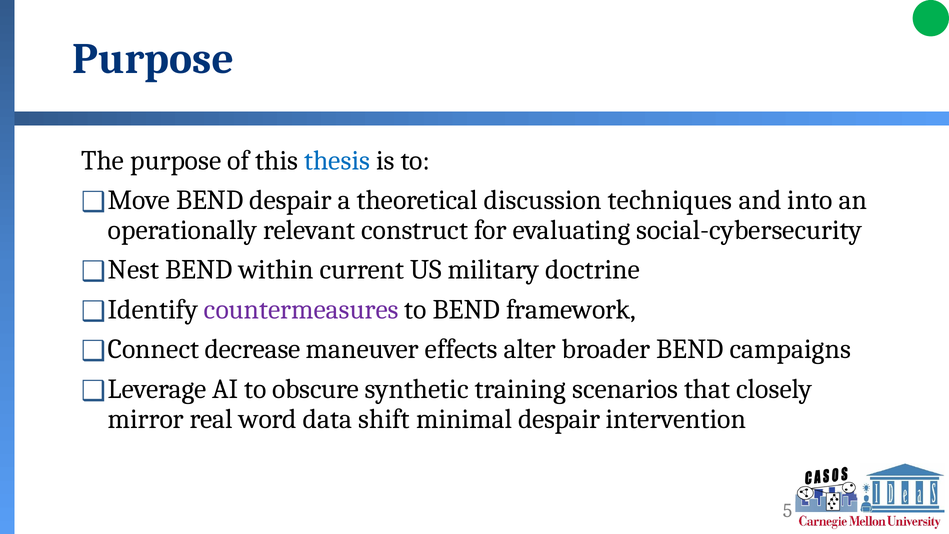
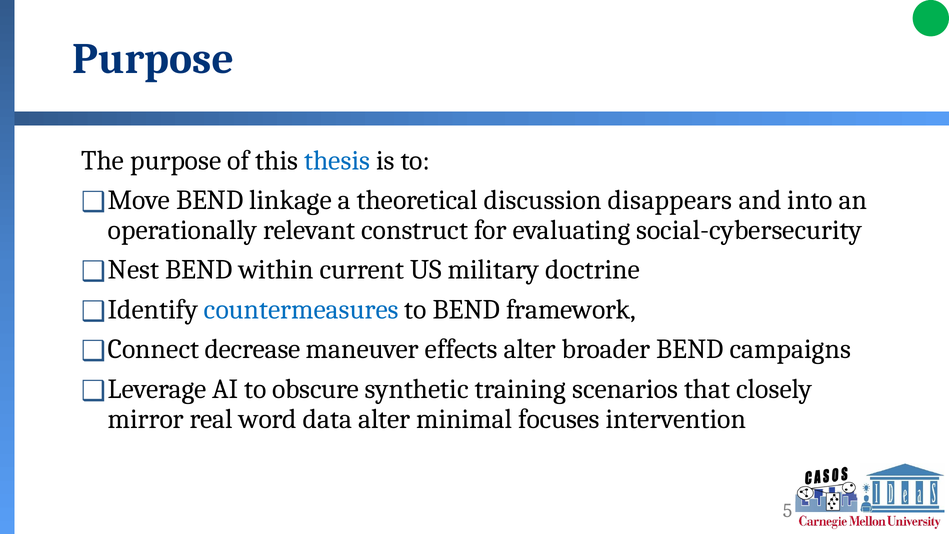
BEND despair: despair -> linkage (291, 200)
techniques: techniques -> disappears (670, 200)
countermeasures colour: purple -> blue (301, 309)
data shift: shift -> alter (384, 419)
minimal despair: despair -> focuses (559, 419)
